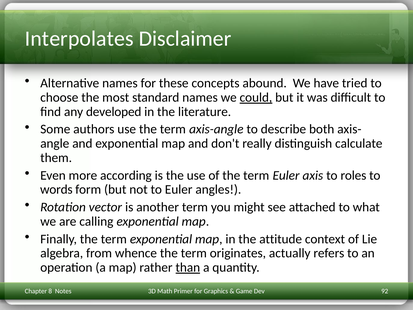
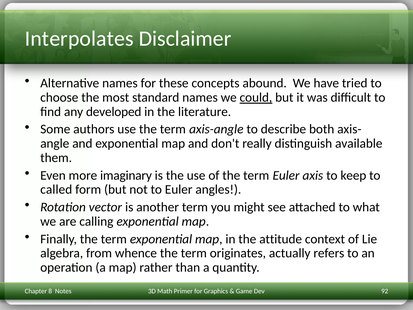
calculate: calculate -> available (359, 143)
according: according -> imaginary (126, 175)
roles: roles -> keep (353, 175)
words: words -> called (56, 189)
than underline: present -> none (188, 267)
